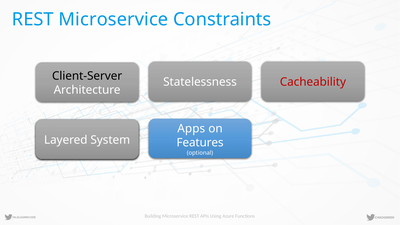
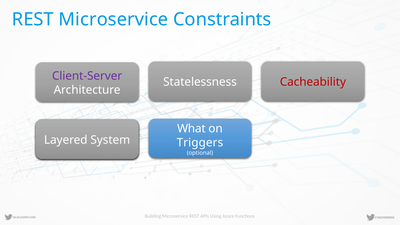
Client-Server colour: black -> purple (87, 76)
Apps: Apps -> What (191, 129)
Features: Features -> Triggers (200, 143)
